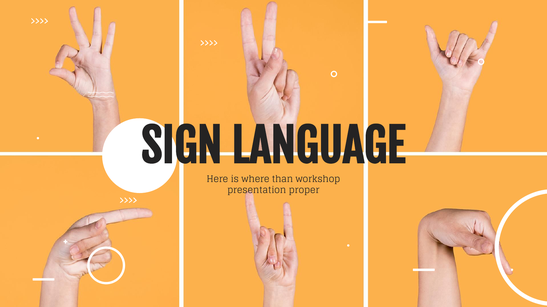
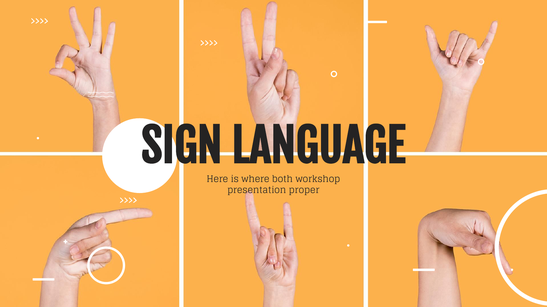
than: than -> both (282, 180)
